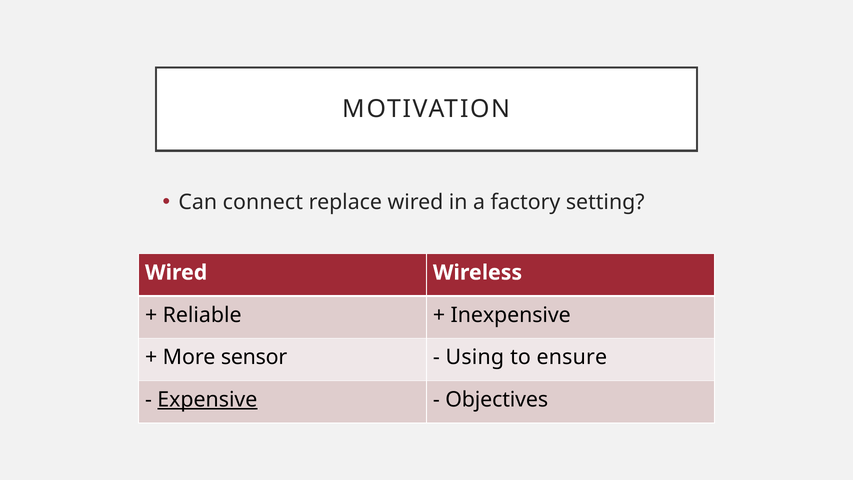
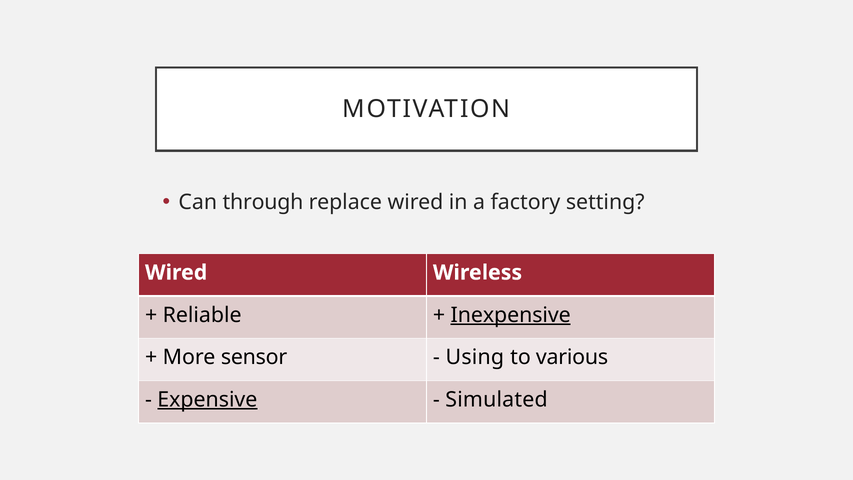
connect: connect -> through (263, 202)
Inexpensive underline: none -> present (511, 315)
ensure: ensure -> various (572, 357)
Objectives: Objectives -> Simulated (497, 400)
